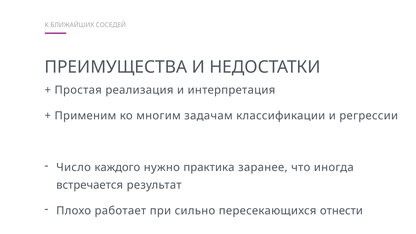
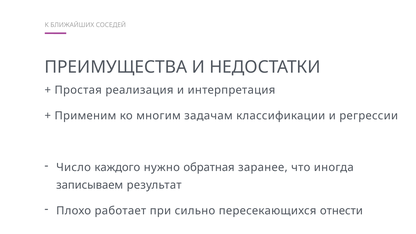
практика: практика -> обратная (209, 167)
встречается: встречается -> записываем (90, 185)
